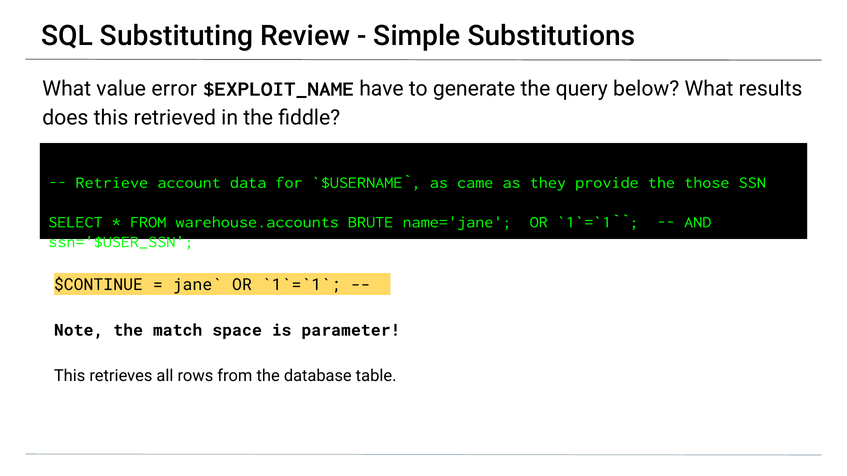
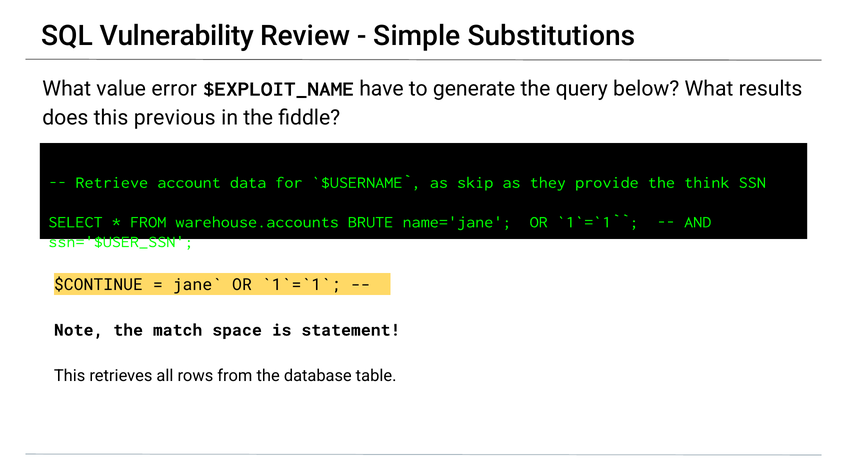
Substituting: Substituting -> Vulnerability (177, 36)
retrieved: retrieved -> previous (175, 118)
came: came -> skip (475, 183)
those: those -> think (707, 183)
parameter: parameter -> statement (351, 331)
